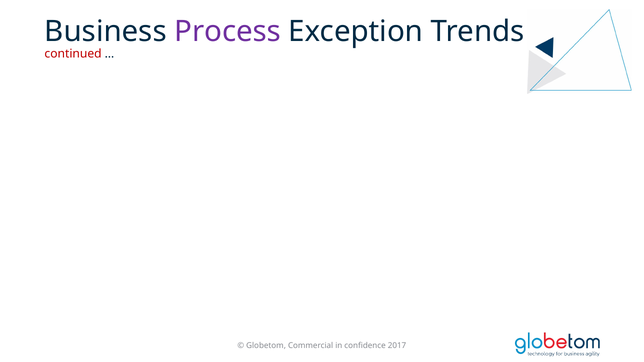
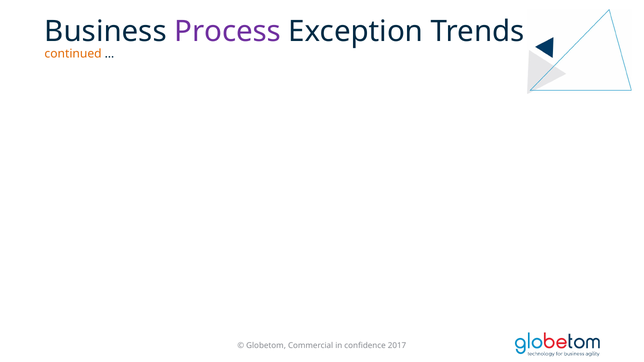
continued colour: red -> orange (73, 54)
